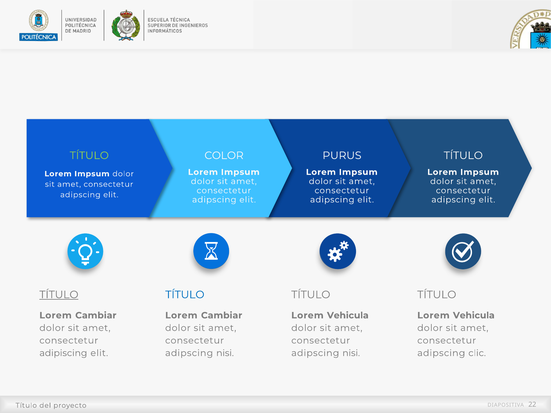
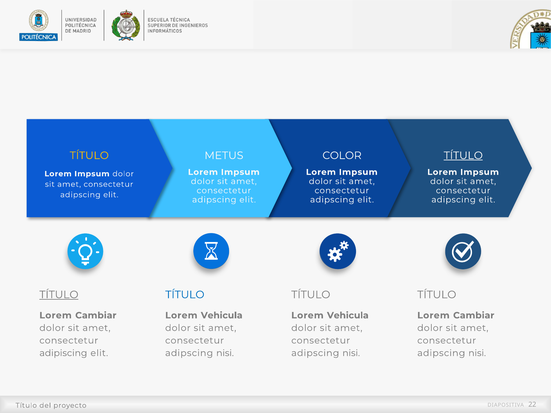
TÍTULO colour: light green -> yellow (89, 156)
COLOR: COLOR -> METUS (224, 156)
PURUS: PURUS -> COLOR (342, 156)
TÍTULO underline: none -> present (463, 156)
Cambiar: Cambiar -> Vehicula (222, 316)
Vehicula: Vehicula -> Cambiar (474, 316)
clic: clic -> nisi (477, 353)
